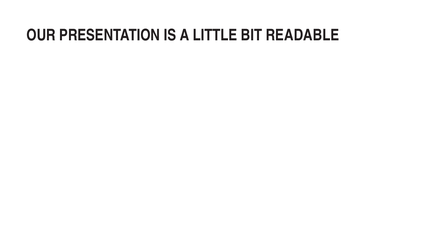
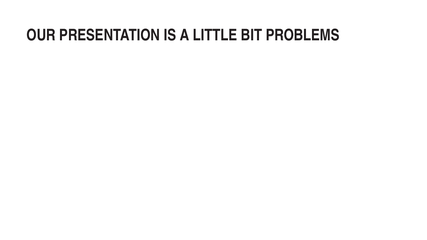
READABLE: READABLE -> PROBLEMS (303, 35)
